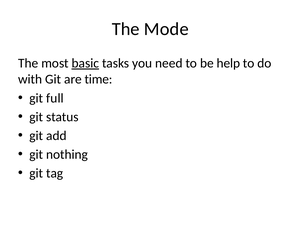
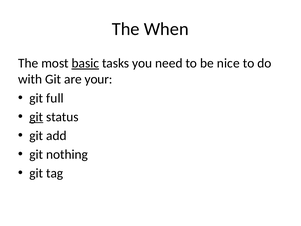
Mode: Mode -> When (166, 29)
help: help -> nice (228, 63)
time: time -> your (99, 79)
git underline: none -> present (36, 117)
